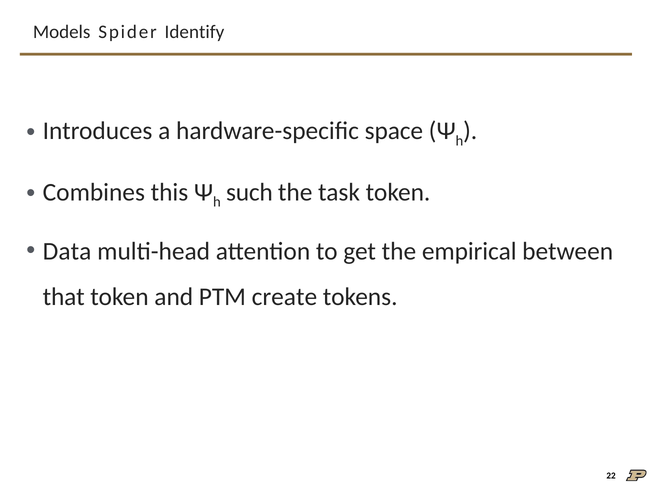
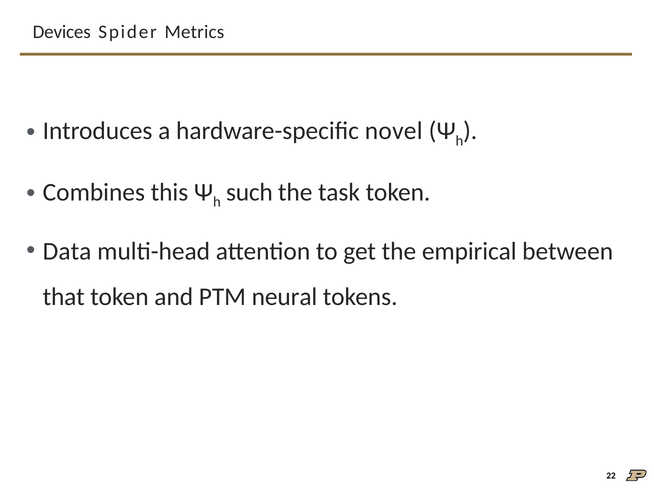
Models: Models -> Devices (62, 32)
Identify: Identify -> Metrics (194, 32)
space: space -> novel (394, 131)
create: create -> neural (284, 297)
